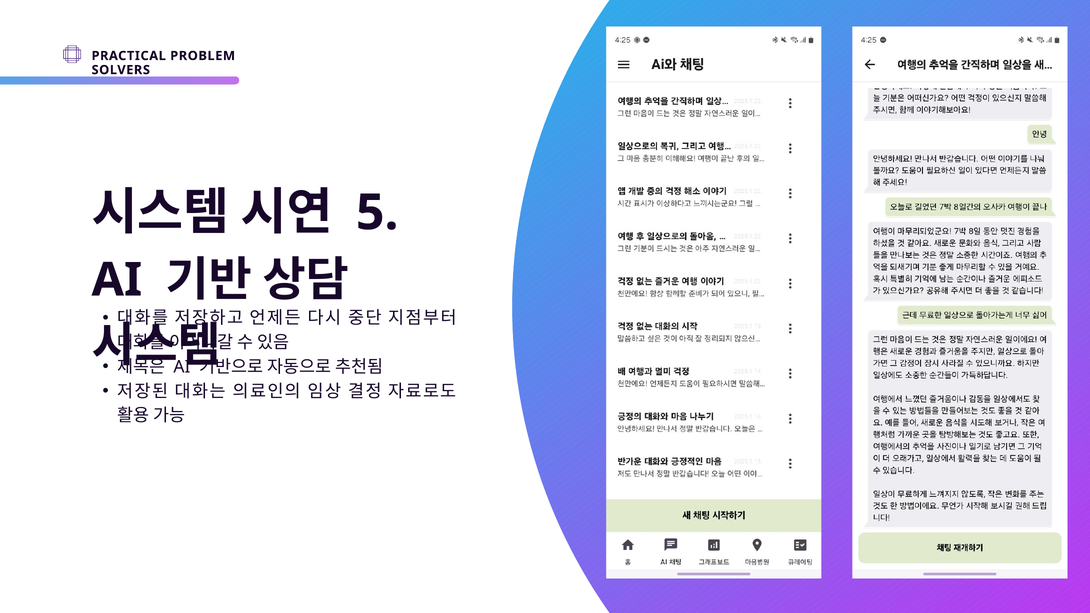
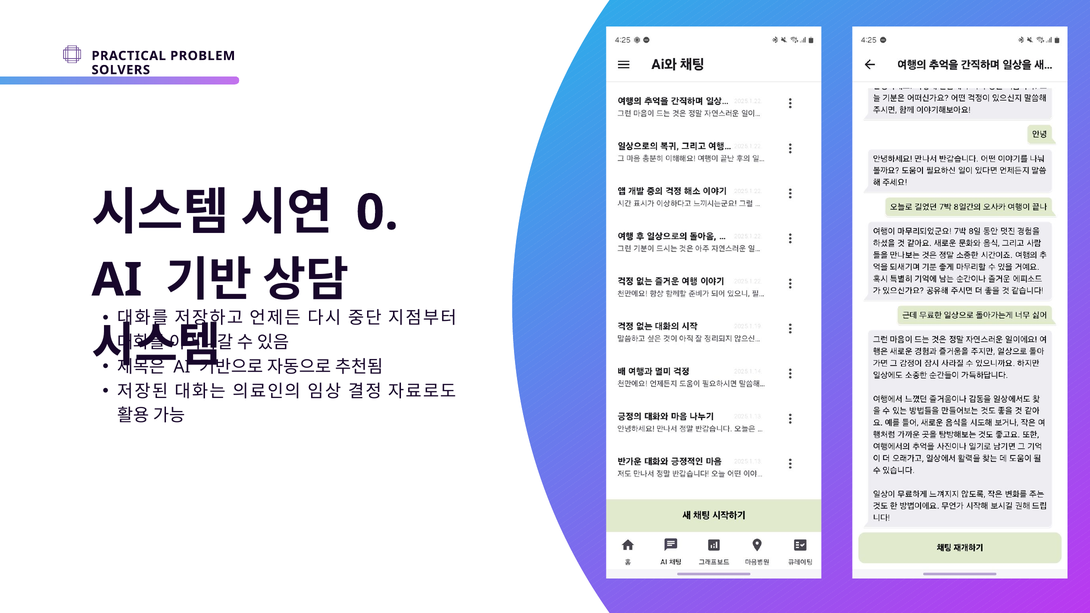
5: 5 -> 0 (377, 213)
